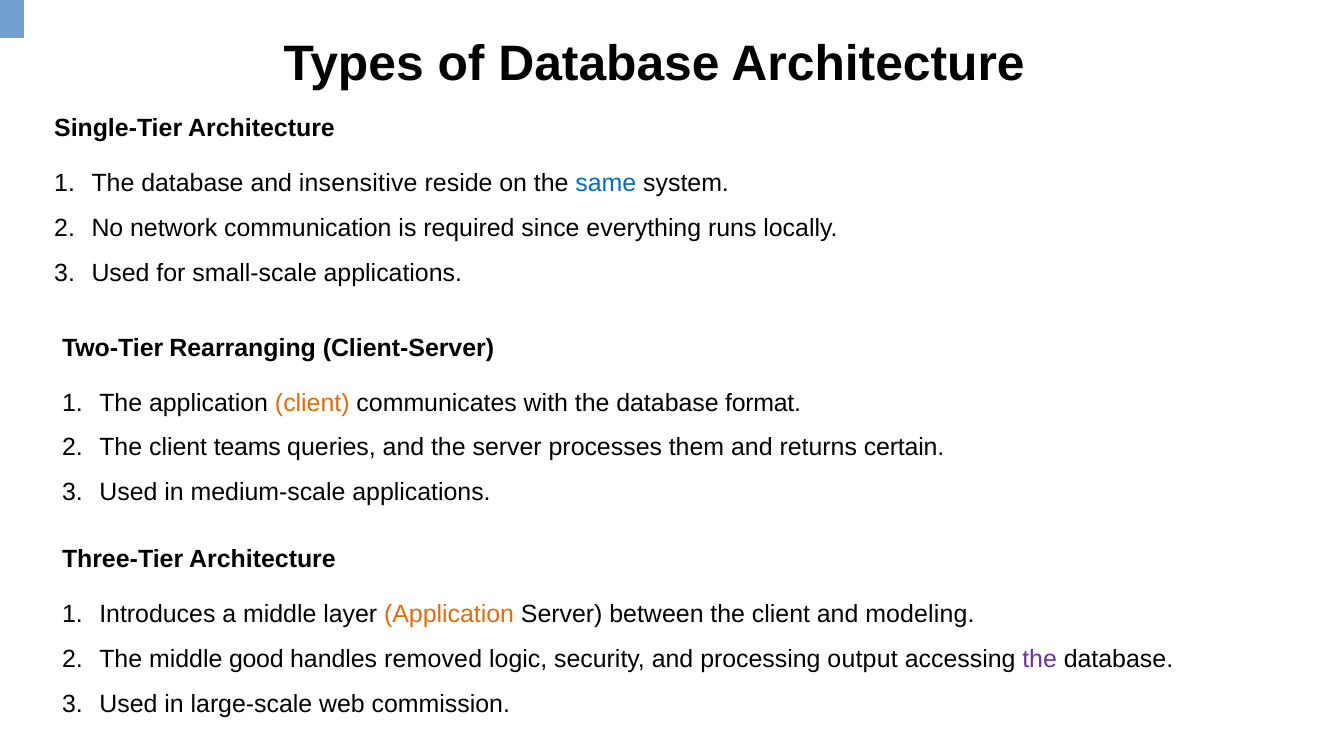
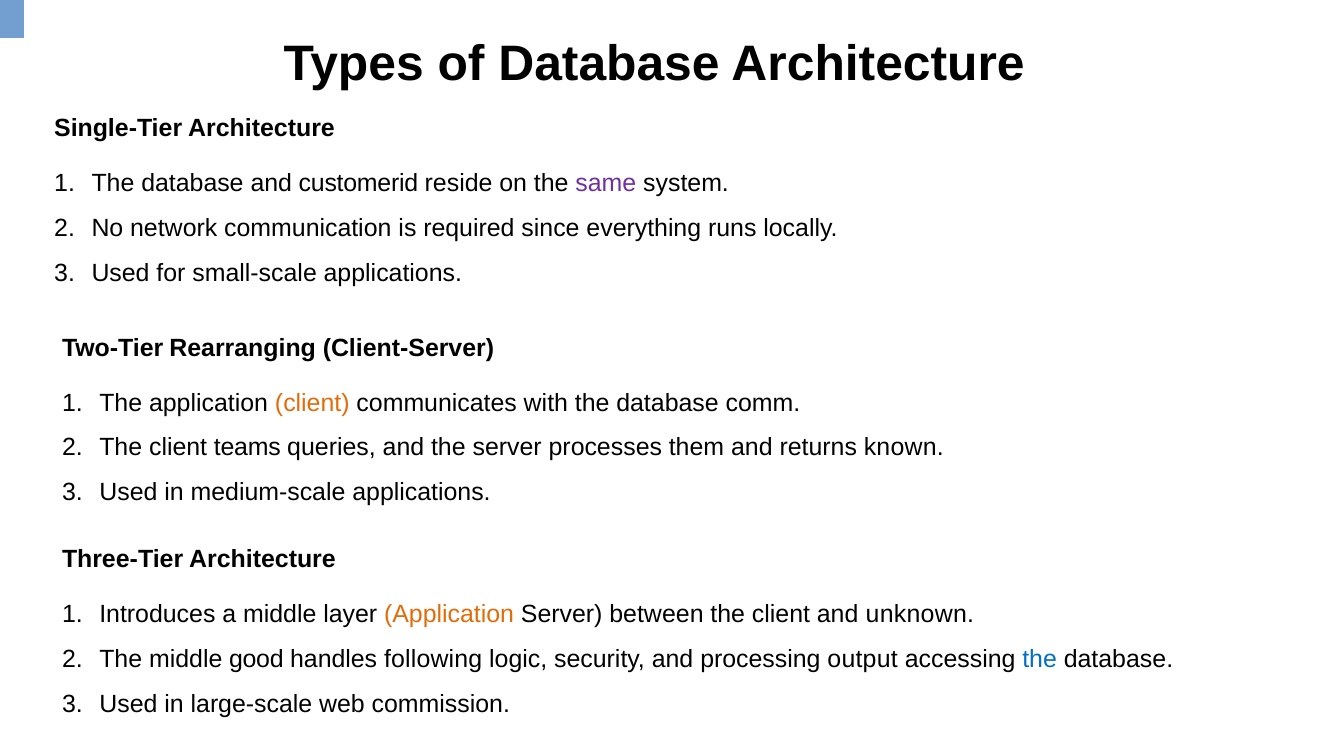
insensitive: insensitive -> customerid (358, 183)
same colour: blue -> purple (606, 183)
format: format -> comm (763, 403)
certain: certain -> known (904, 448)
modeling: modeling -> unknown (920, 615)
removed: removed -> following (433, 659)
the colour: purple -> blue (1040, 659)
